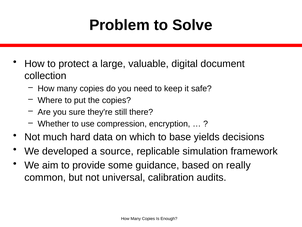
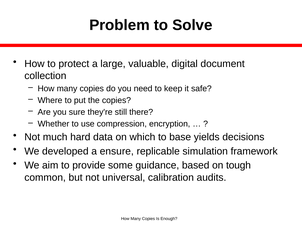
source: source -> ensure (117, 151)
really: really -> tough (239, 165)
